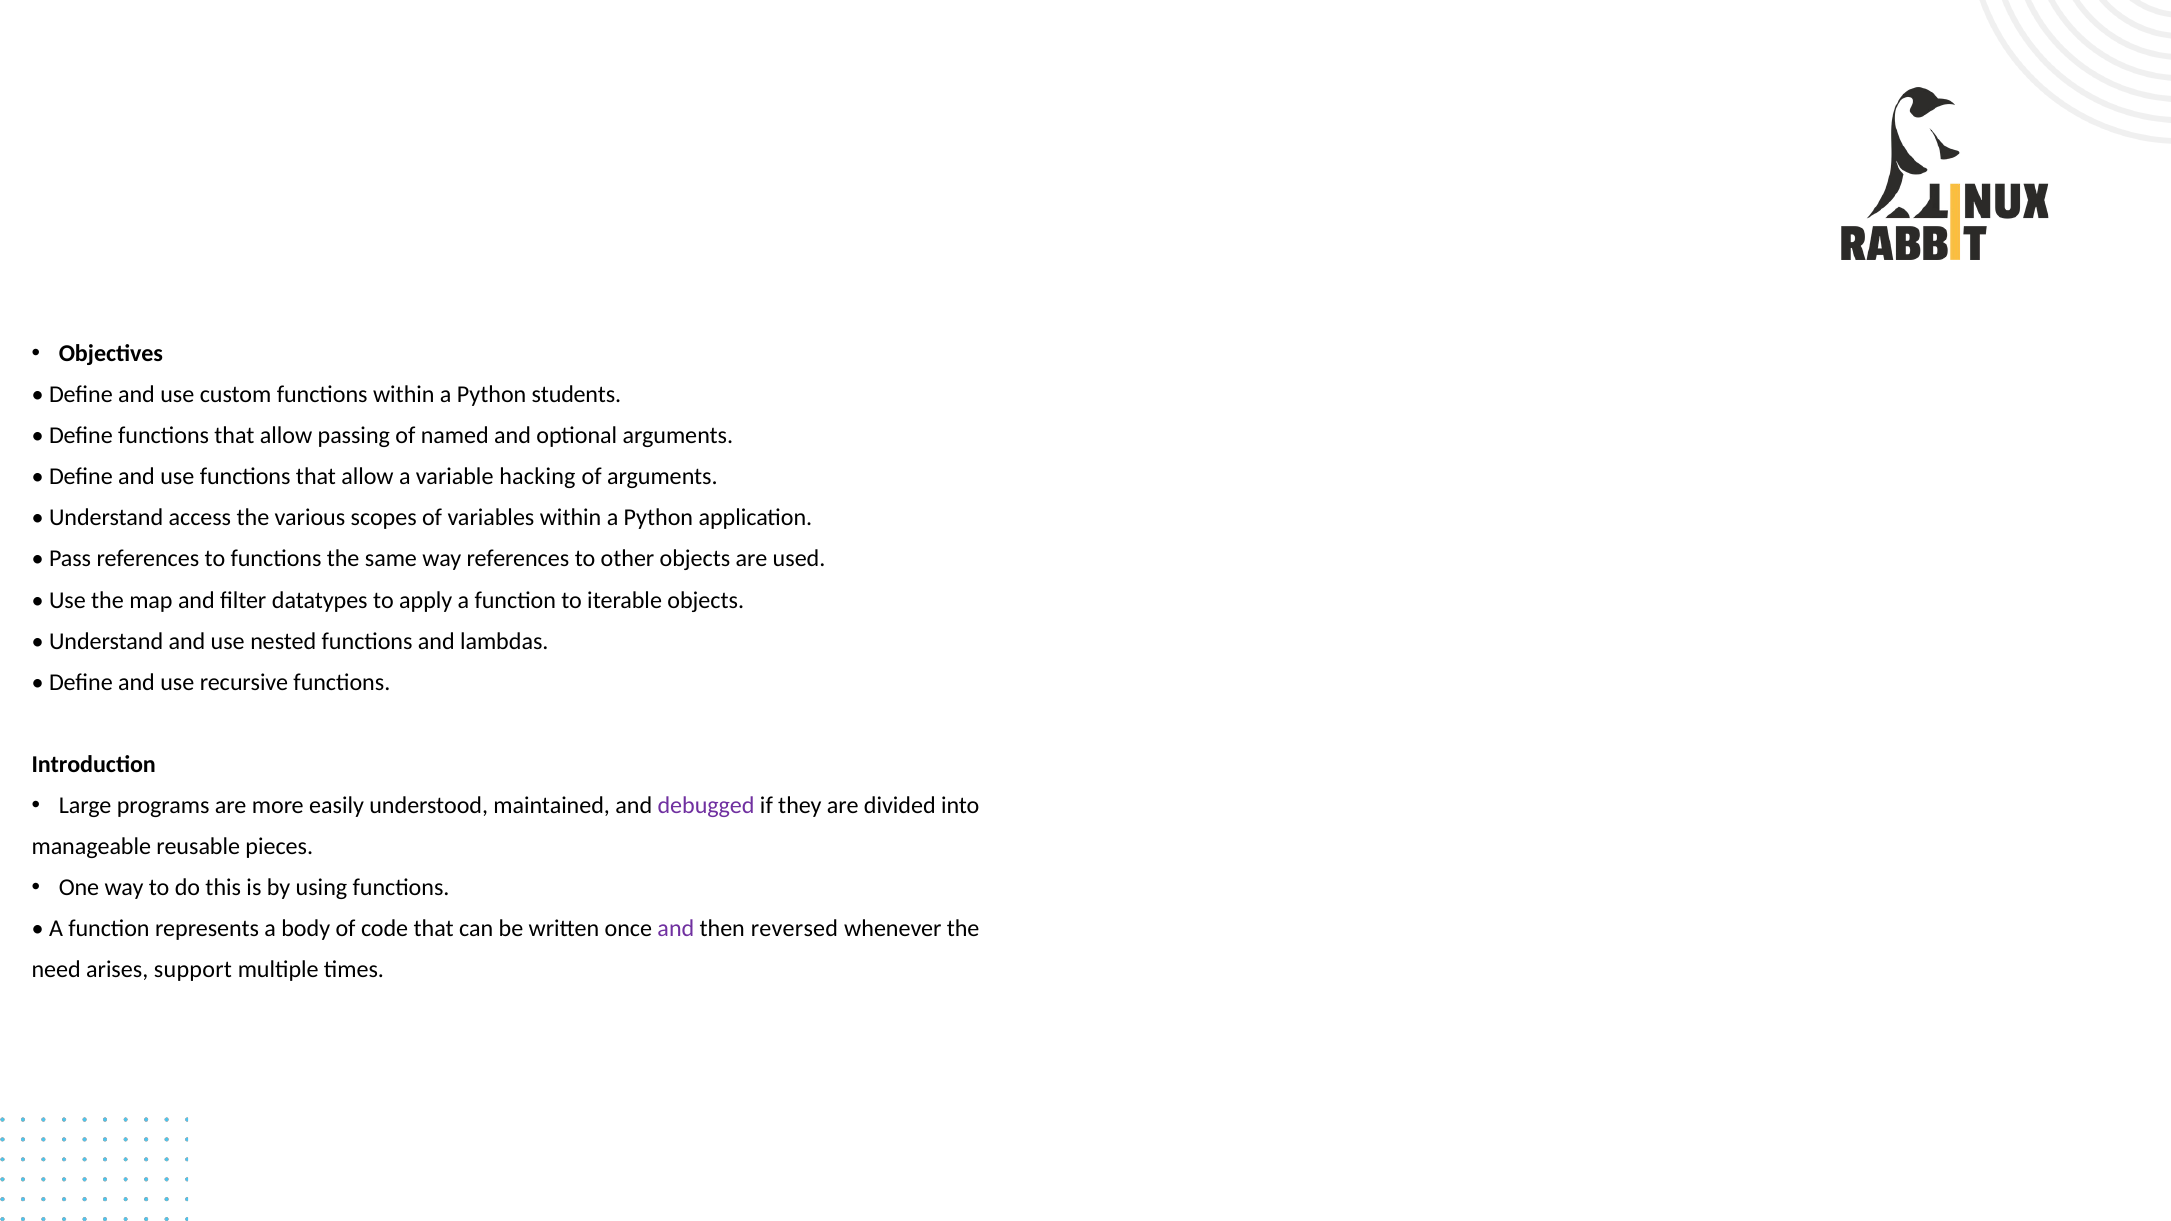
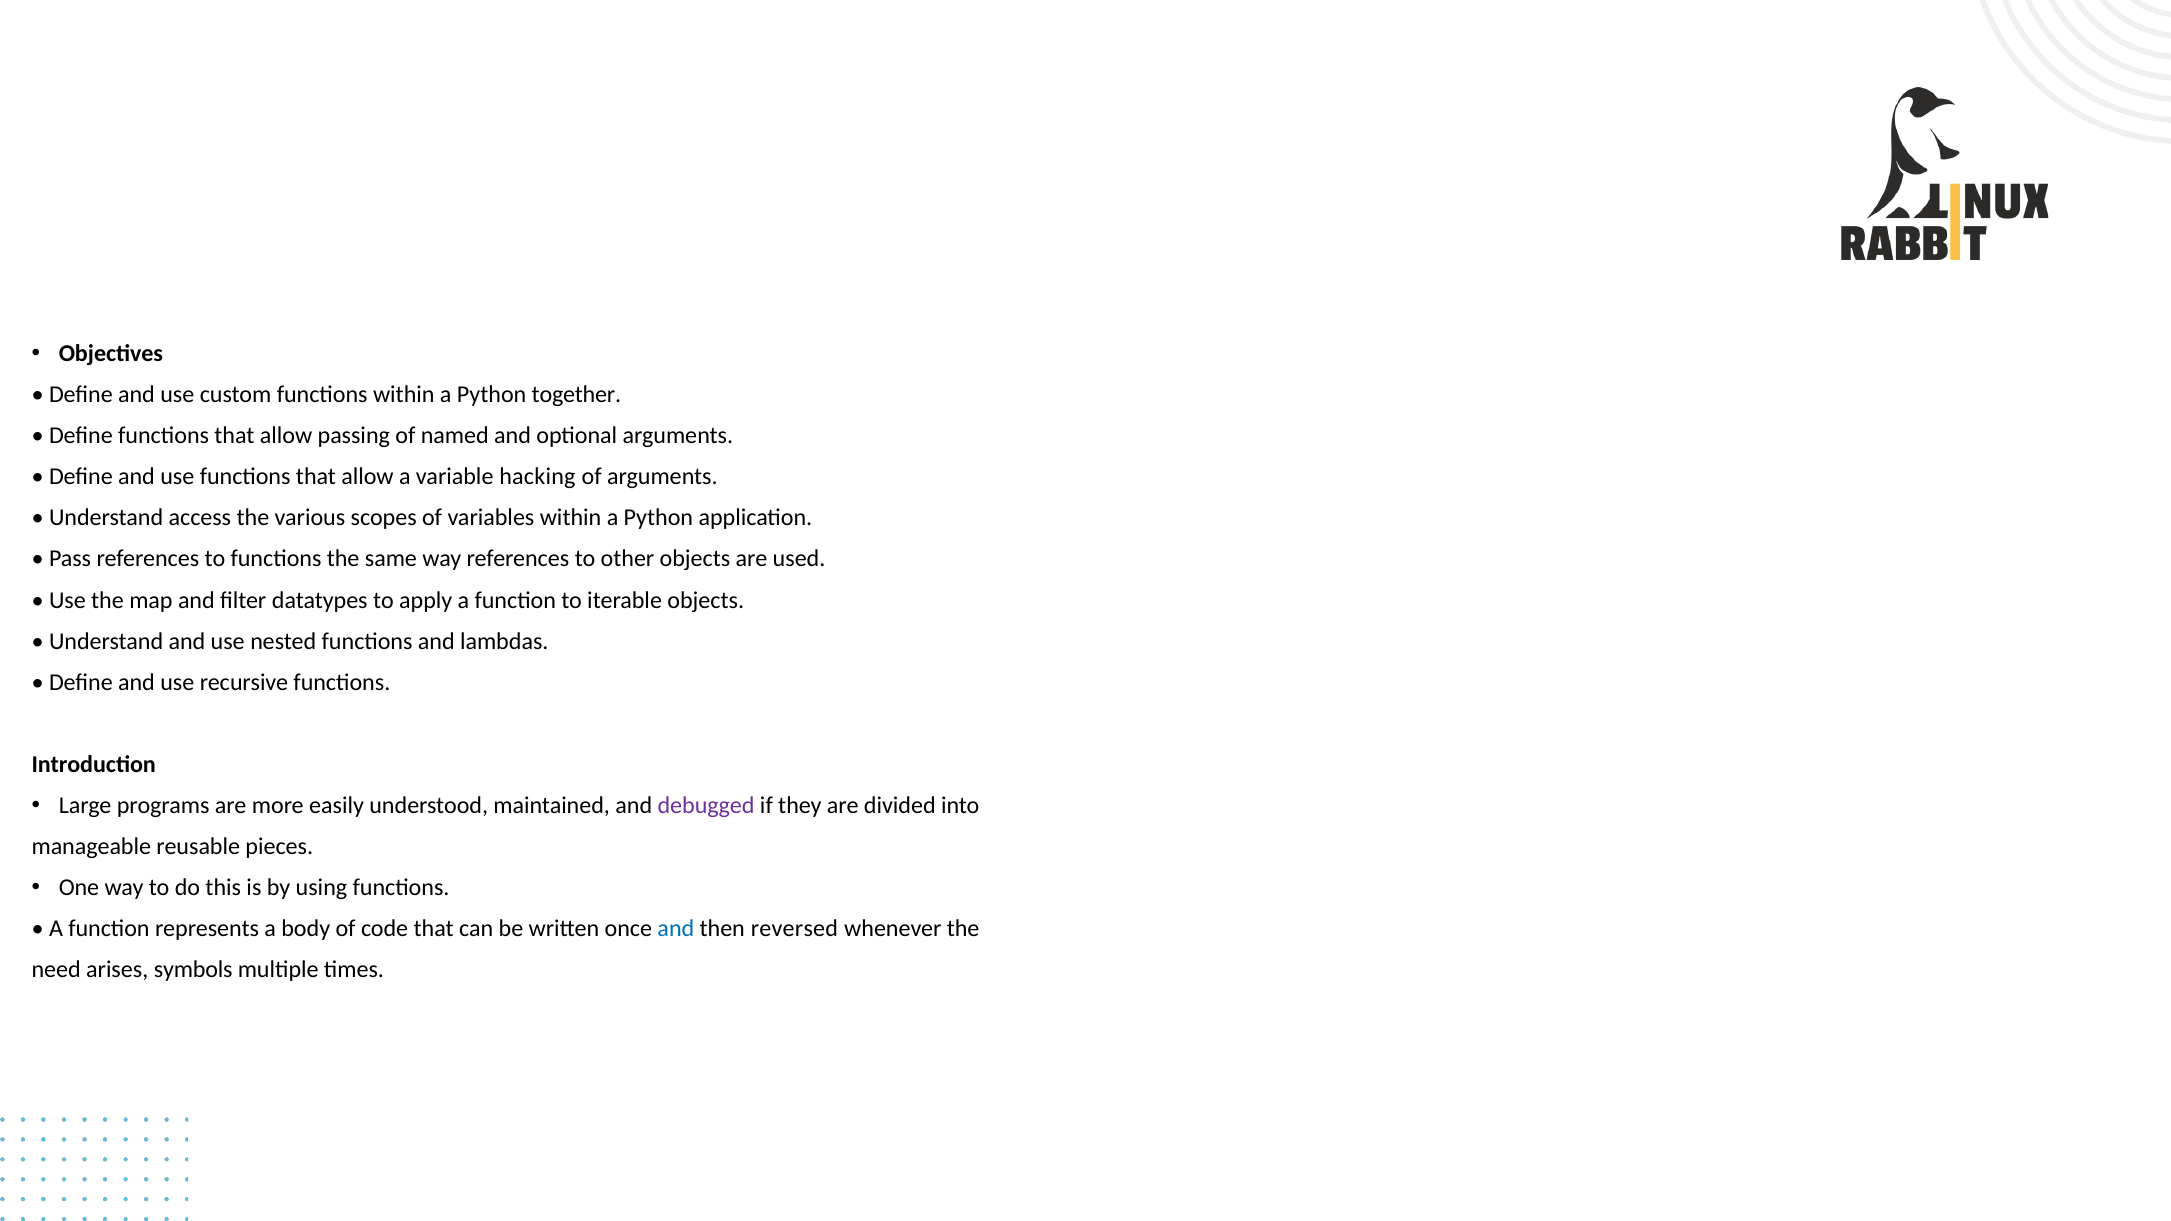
students: students -> together (576, 395)
and colour: purple -> blue (676, 929)
support: support -> symbols (193, 970)
